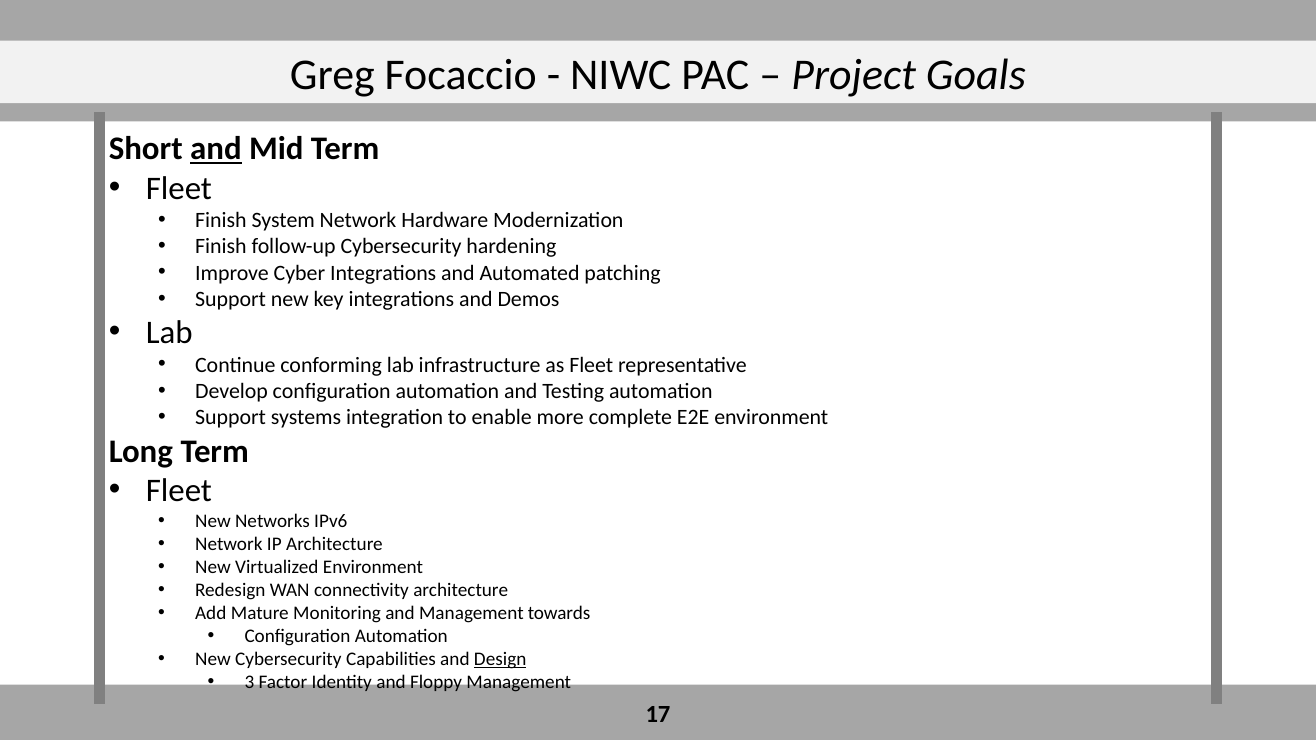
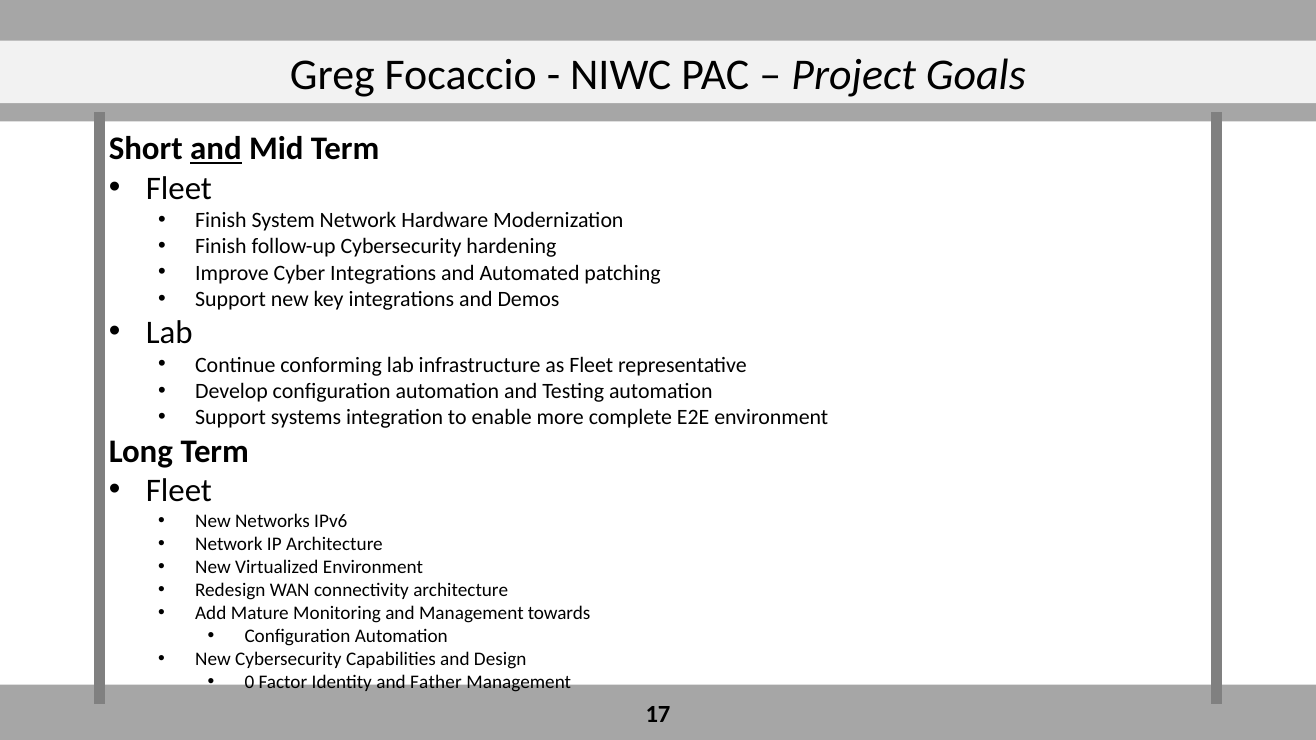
Design underline: present -> none (500, 659)
3: 3 -> 0 (249, 682)
Floppy: Floppy -> Father (436, 682)
